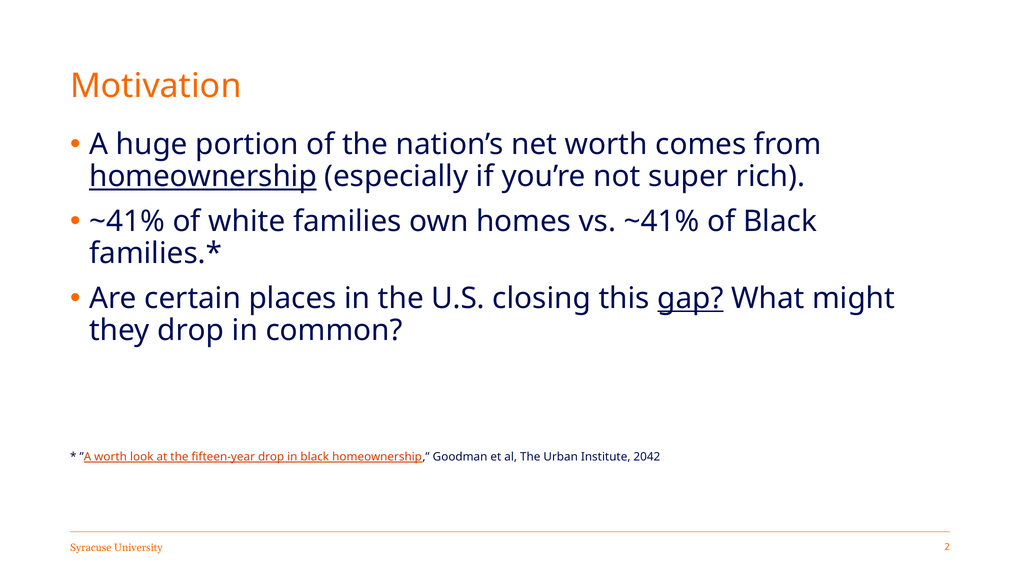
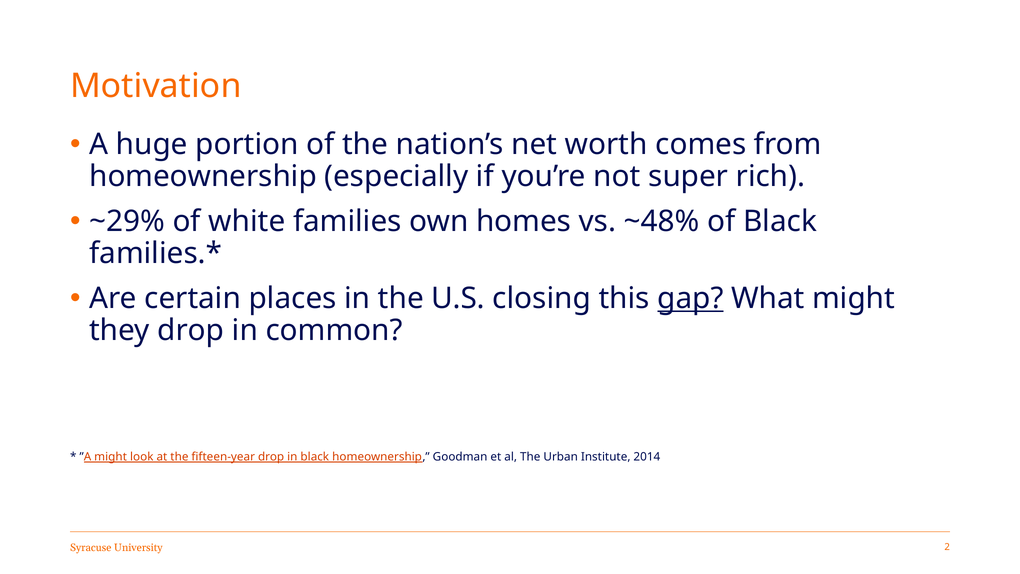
homeownership underline: present -> none (203, 177)
~41%: ~41% -> ~29% (127, 221)
vs ~41%: ~41% -> ~48% (662, 221)
”A worth: worth -> might (111, 456)
2042: 2042 -> 2014 (647, 456)
